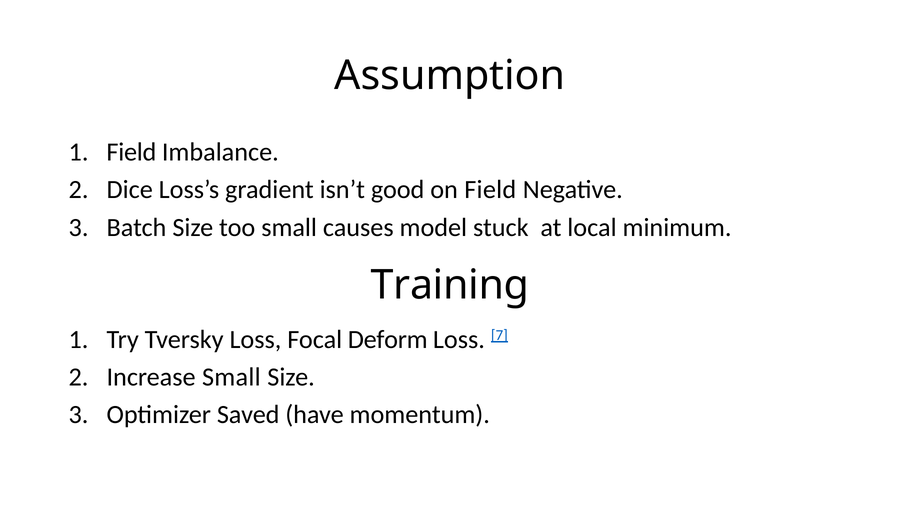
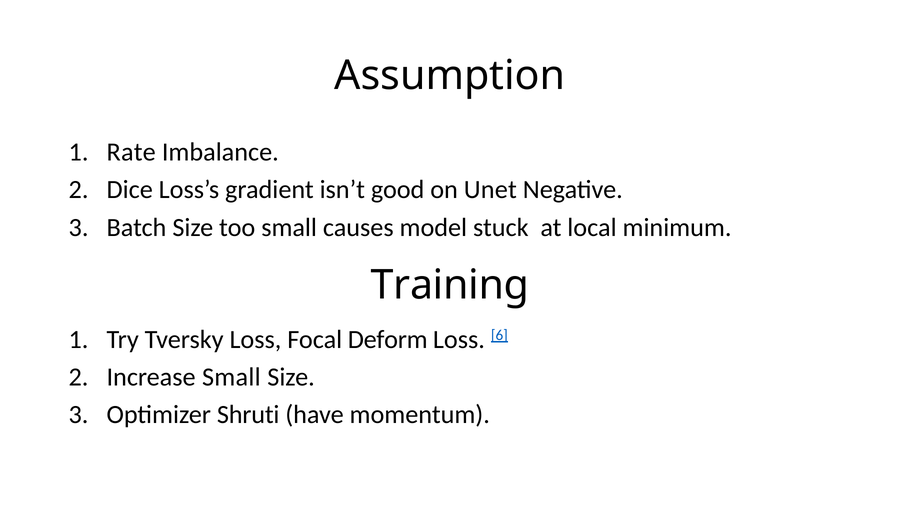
Field: Field -> Rate (131, 152)
on Field: Field -> Unet (490, 190)
7: 7 -> 6 (499, 336)
Saved: Saved -> Shruti (248, 415)
